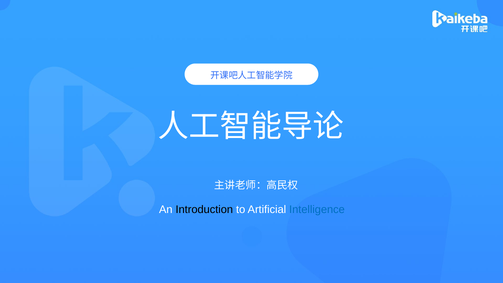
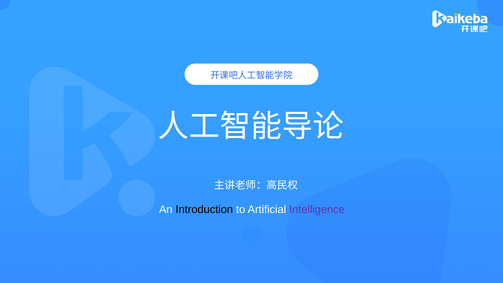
Intelligence colour: blue -> purple (317, 210)
